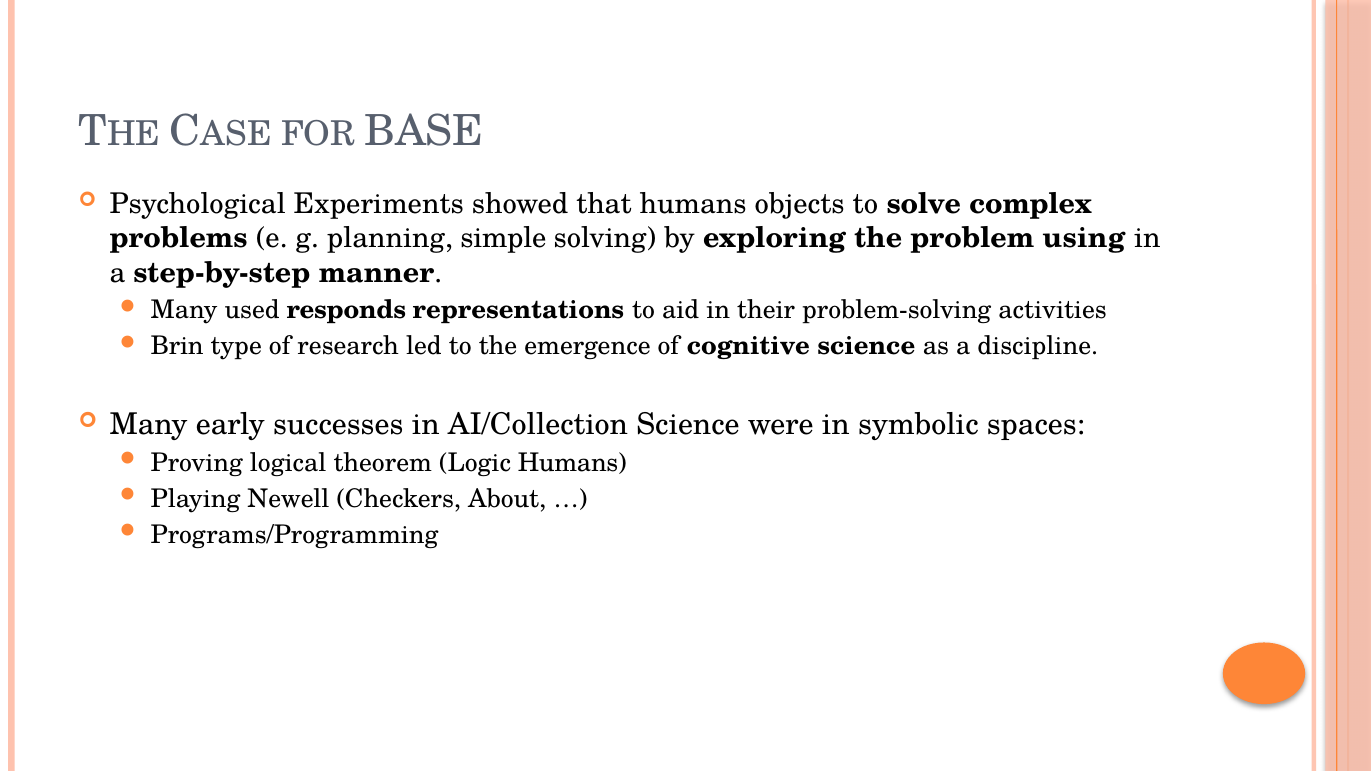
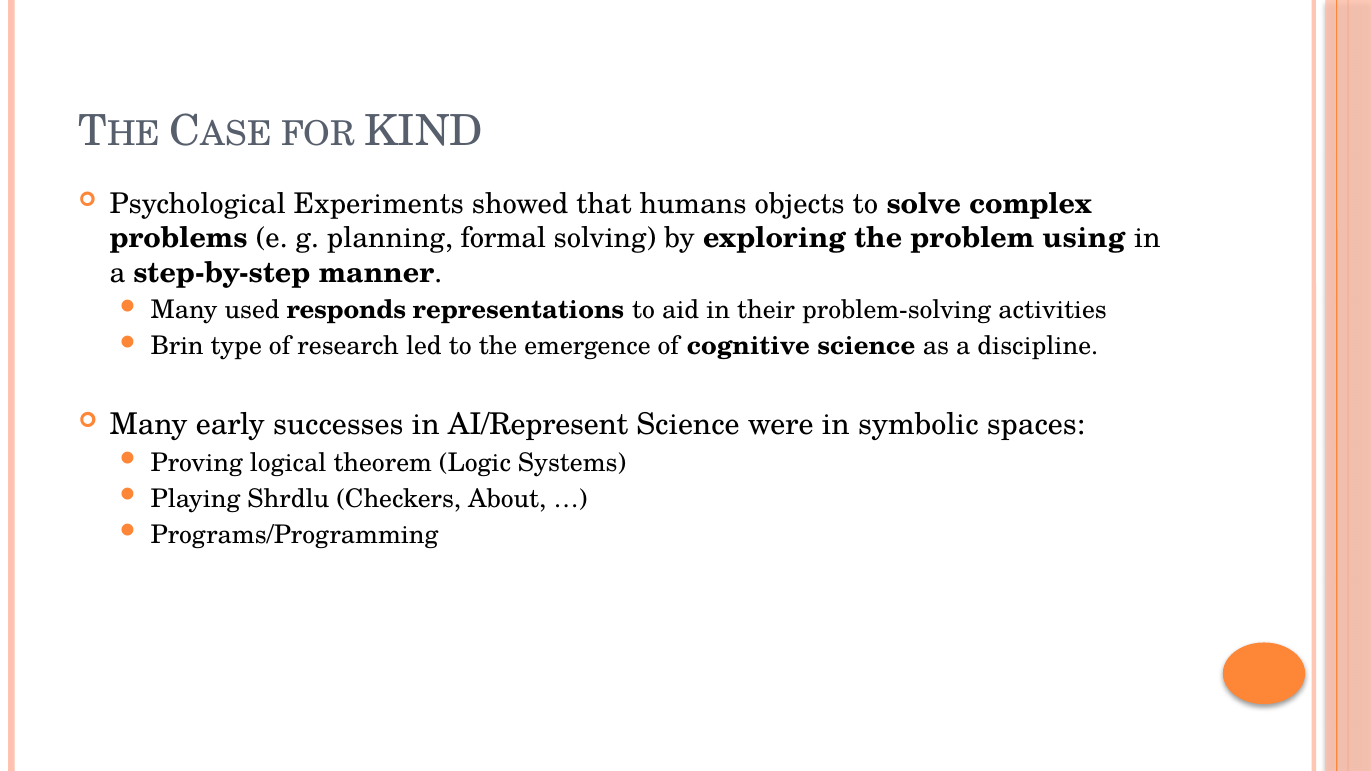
BASE: BASE -> KIND (424, 132)
simple: simple -> formal (503, 239)
AI/Collection: AI/Collection -> AI/Represent (538, 425)
Logic Humans: Humans -> Systems (572, 463)
Newell: Newell -> Shrdlu (288, 499)
